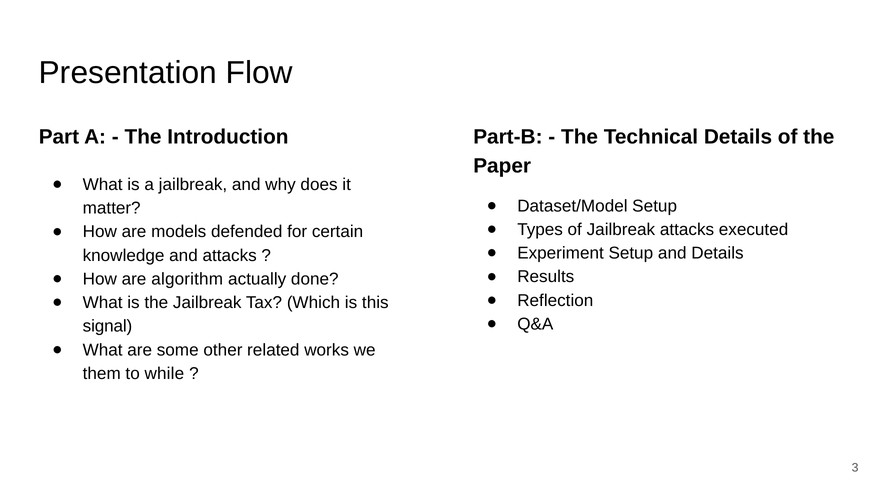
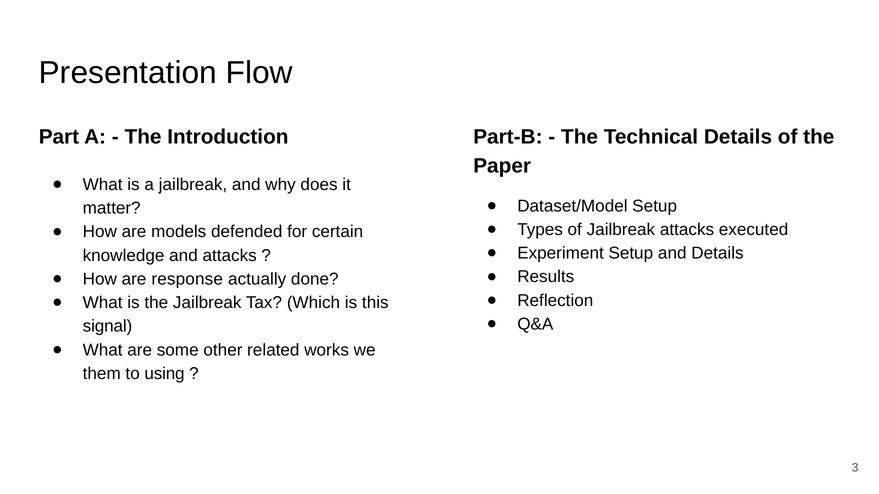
algorithm: algorithm -> response (187, 279)
while: while -> using (165, 374)
